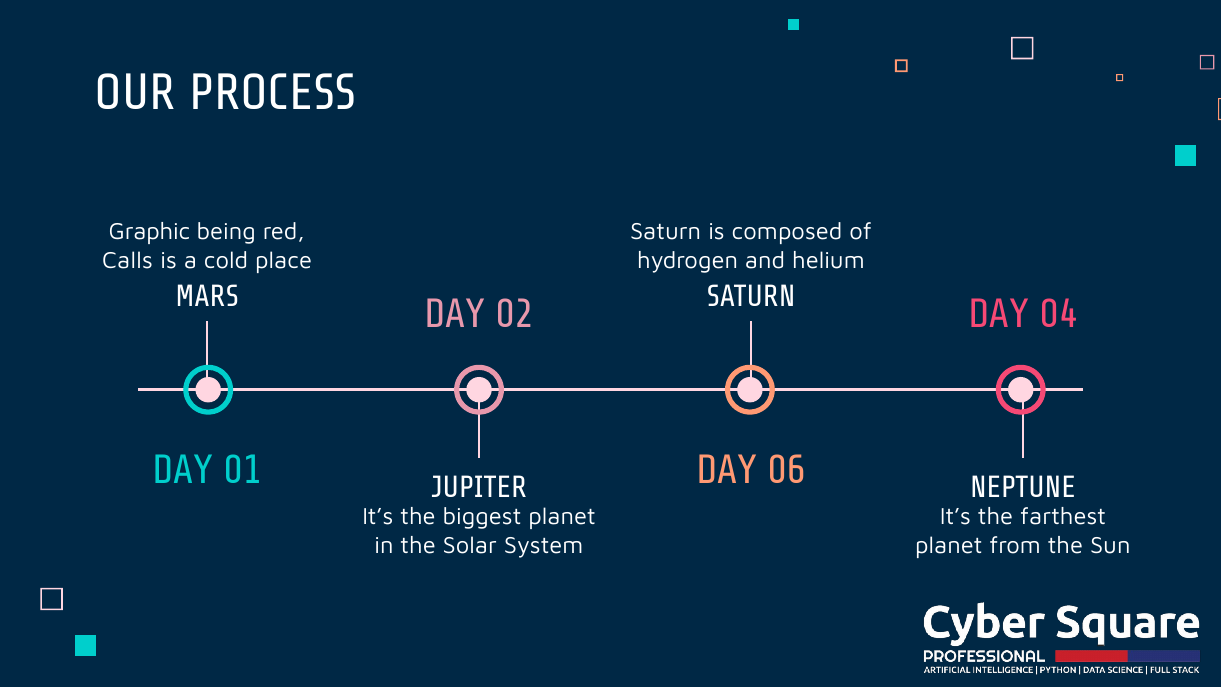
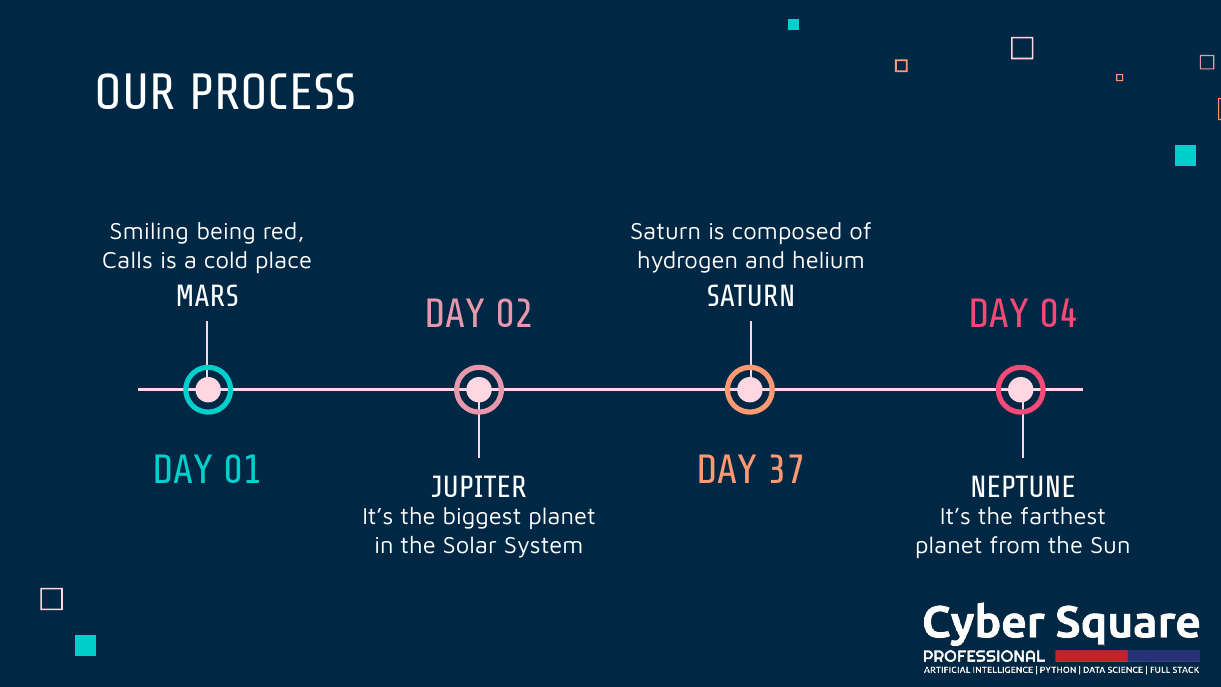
Graphic: Graphic -> Smiling (149, 232)
06: 06 -> 37 (787, 470)
